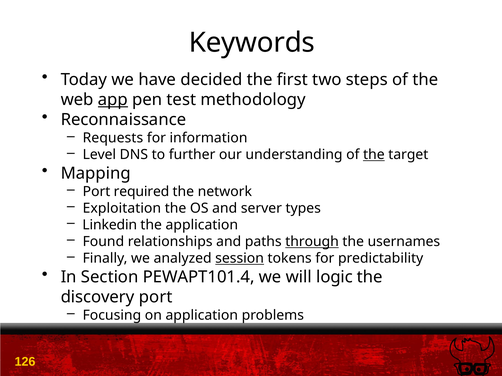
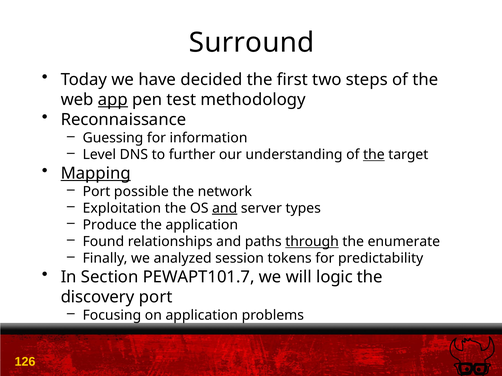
Keywords: Keywords -> Surround (252, 43)
Requests: Requests -> Guessing (113, 138)
Mapping underline: none -> present (96, 174)
required: required -> possible (141, 192)
and underline: none -> present (225, 208)
Linkedin: Linkedin -> Produce (110, 225)
usernames: usernames -> enumerate (404, 242)
session underline: present -> none (240, 259)
PEWAPT101.4: PEWAPT101.4 -> PEWAPT101.7 (199, 277)
